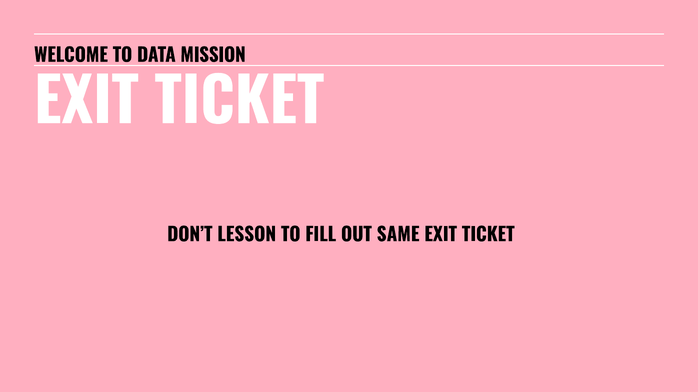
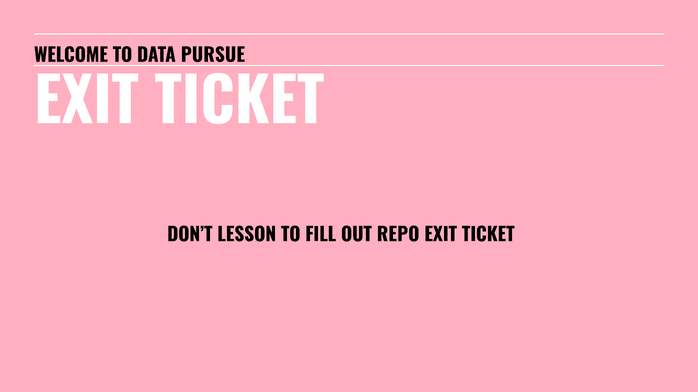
MISSION: MISSION -> PURSUE (213, 56)
SAME: SAME -> REPO (398, 235)
